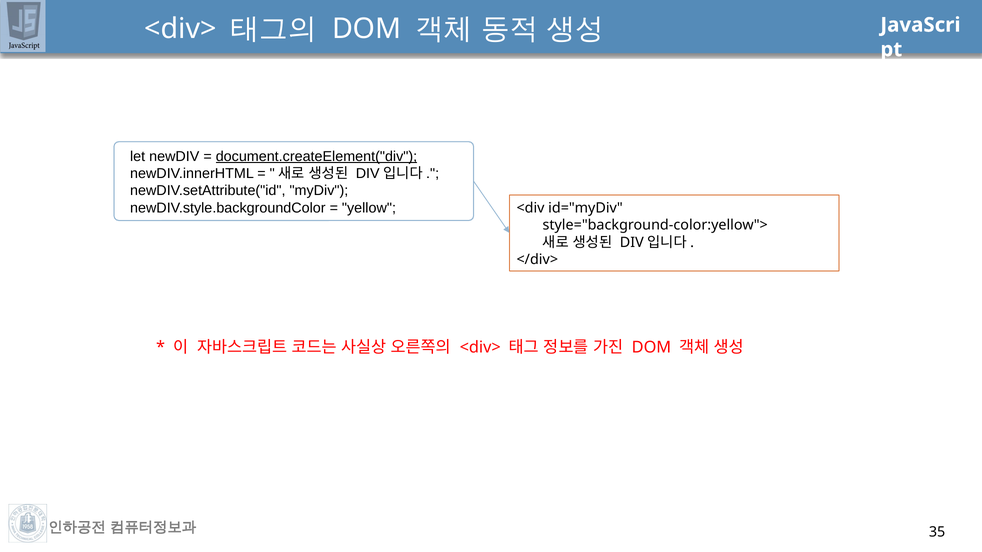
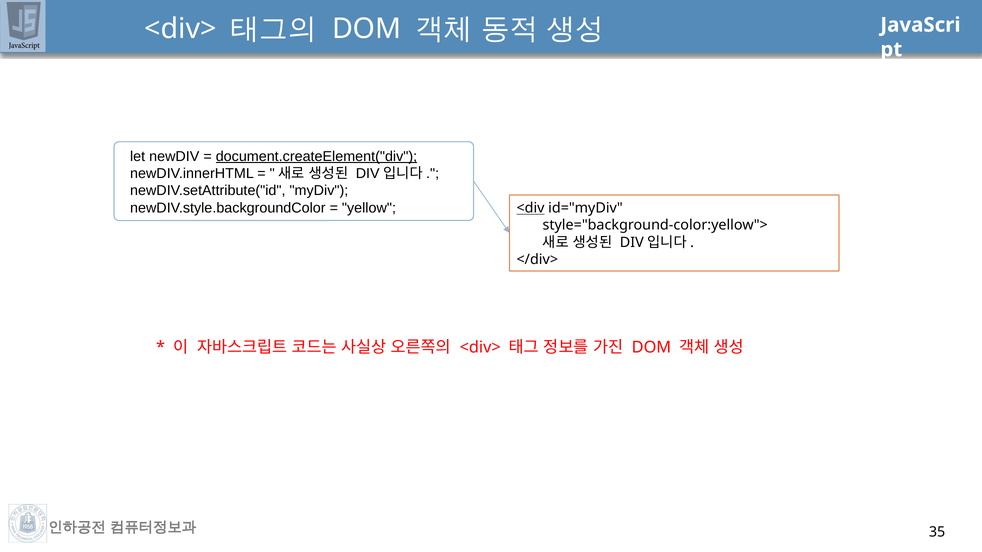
<div underline: none -> present (531, 208)
